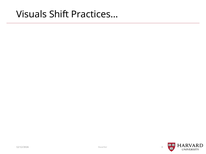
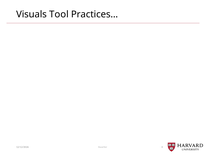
Shift: Shift -> Tool (59, 14)
